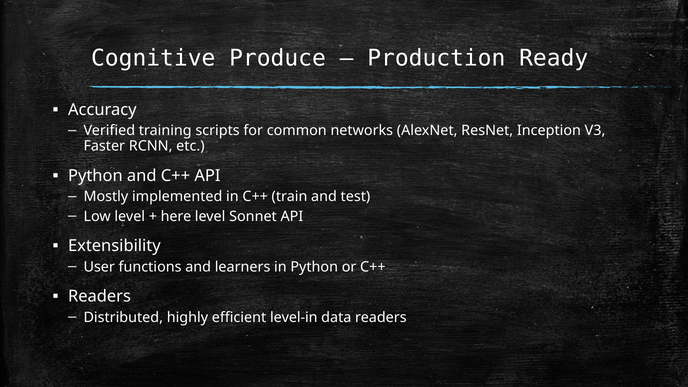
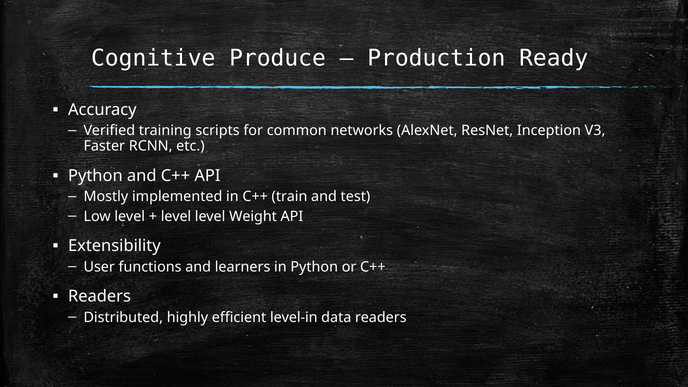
here: here -> level (176, 217)
Sonnet: Sonnet -> Weight (253, 217)
